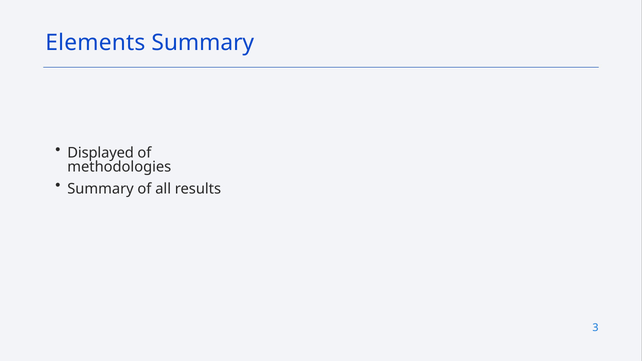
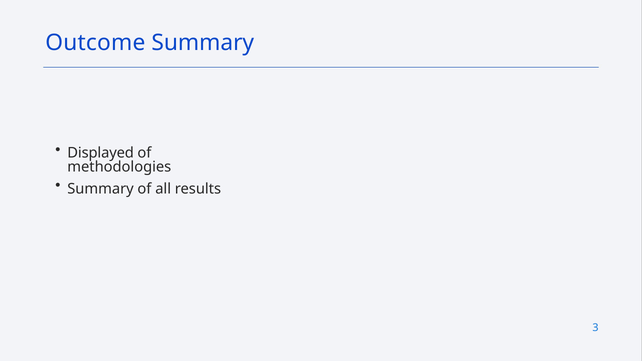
Elements: Elements -> Outcome (95, 43)
